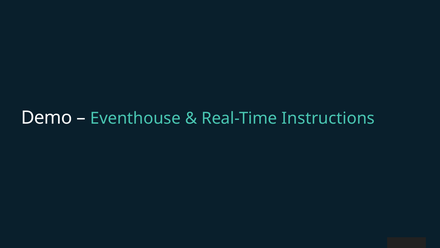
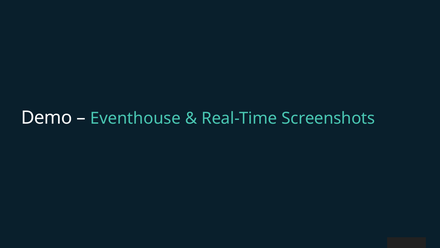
Instructions: Instructions -> Screenshots (328, 118)
